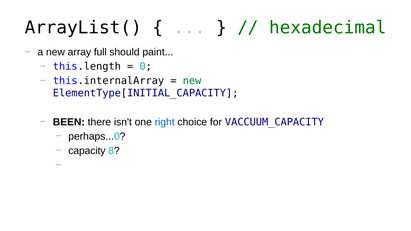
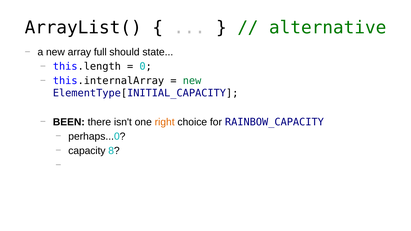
hexadecimal: hexadecimal -> alternative (328, 28)
paint: paint -> state (158, 52)
right colour: blue -> orange (165, 122)
VACCUUM_CAPACITY: VACCUUM_CAPACITY -> RAINBOW_CAPACITY (274, 122)
